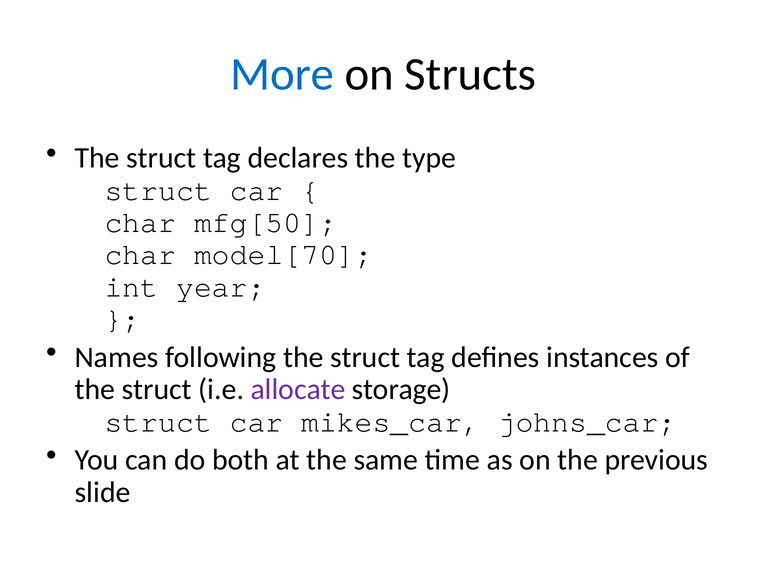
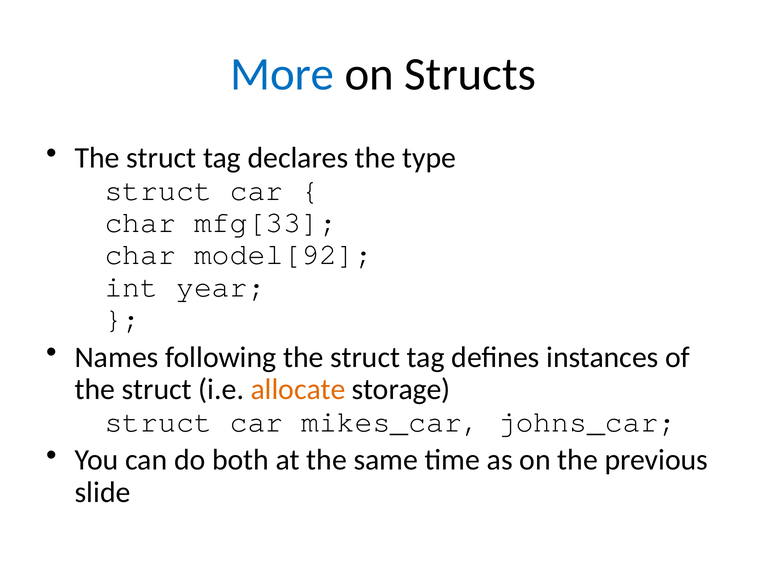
mfg[50: mfg[50 -> mfg[33 (266, 222)
model[70: model[70 -> model[92 (283, 255)
allocate colour: purple -> orange (298, 390)
